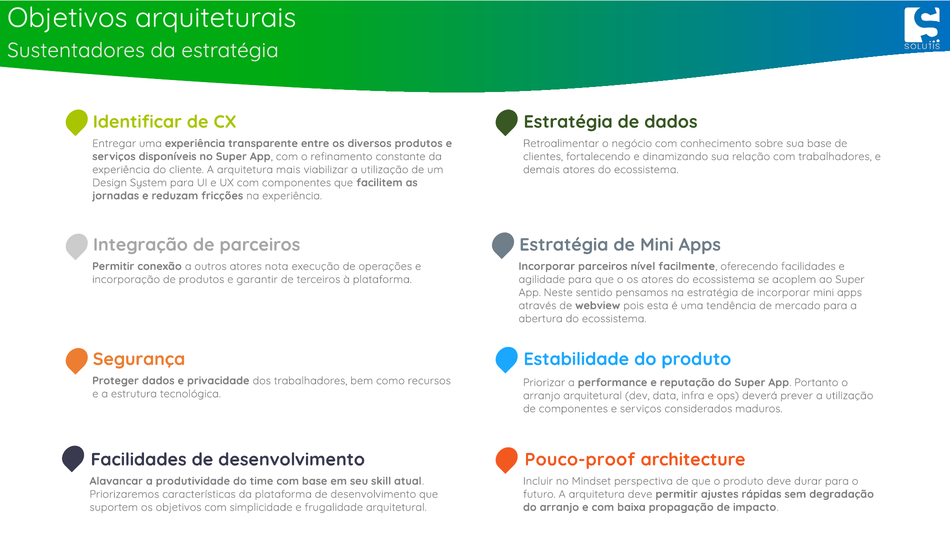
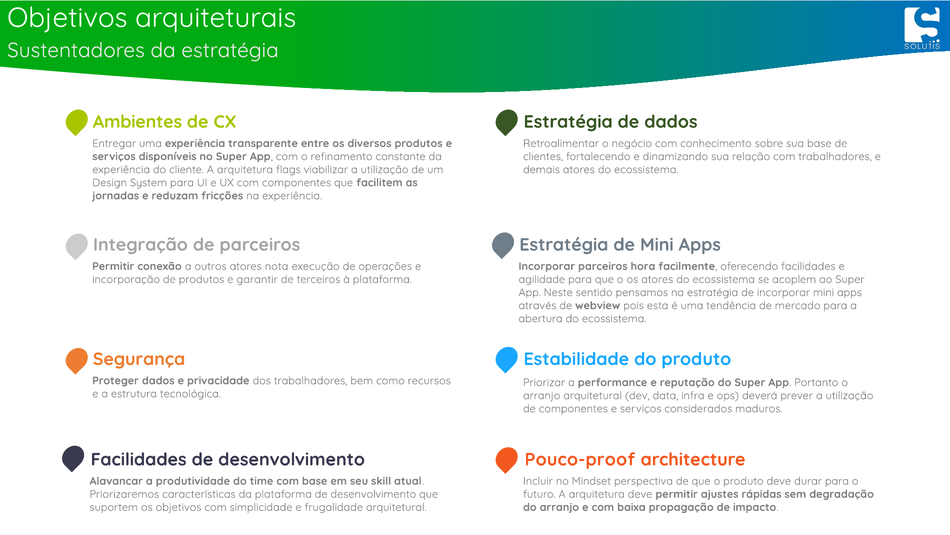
Identificar: Identificar -> Ambientes (137, 122)
mais: mais -> flags (288, 169)
nível: nível -> hora (643, 266)
